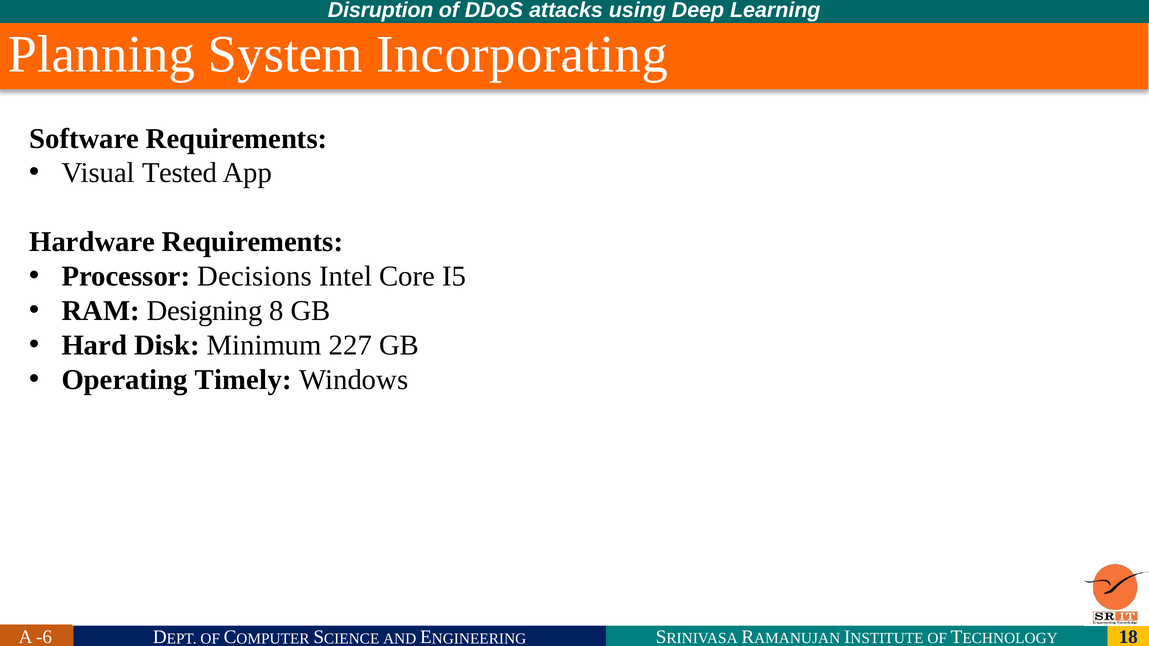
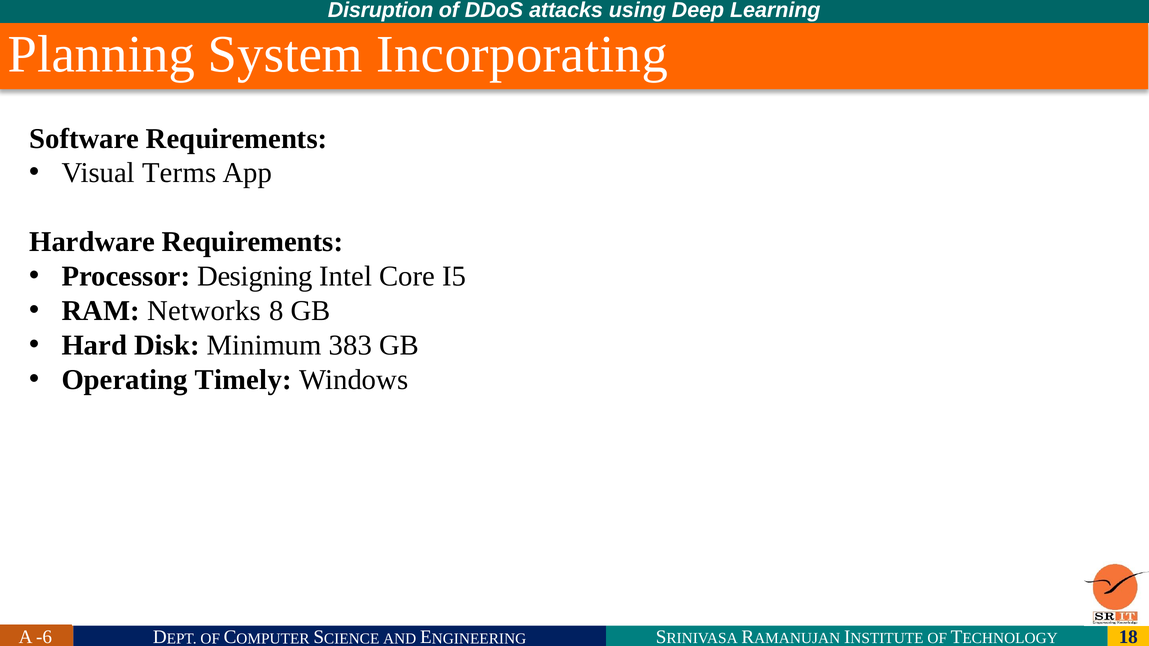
Tested: Tested -> Terms (179, 173)
Decisions: Decisions -> Designing (255, 276)
Designing: Designing -> Networks (204, 311)
227: 227 -> 383 (350, 345)
